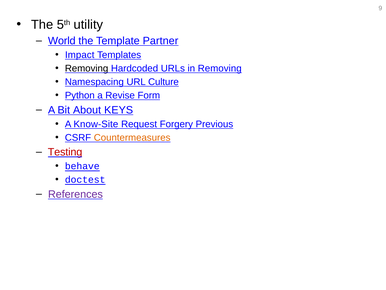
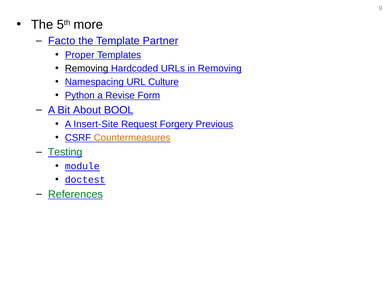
utility: utility -> more (88, 25)
World: World -> Facto (62, 41)
Impact: Impact -> Proper (80, 55)
KEYS: KEYS -> BOOL (119, 110)
Know-Site: Know-Site -> Insert-Site (96, 124)
Testing colour: red -> green (65, 152)
behave: behave -> module (82, 166)
References colour: purple -> green (75, 194)
